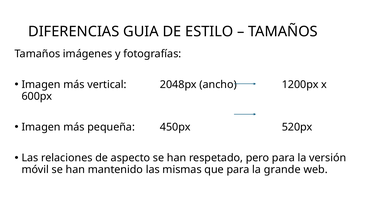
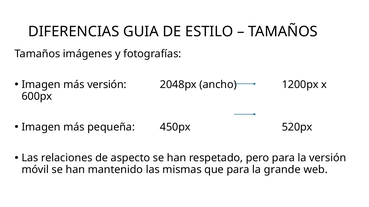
más vertical: vertical -> versión (107, 85)
